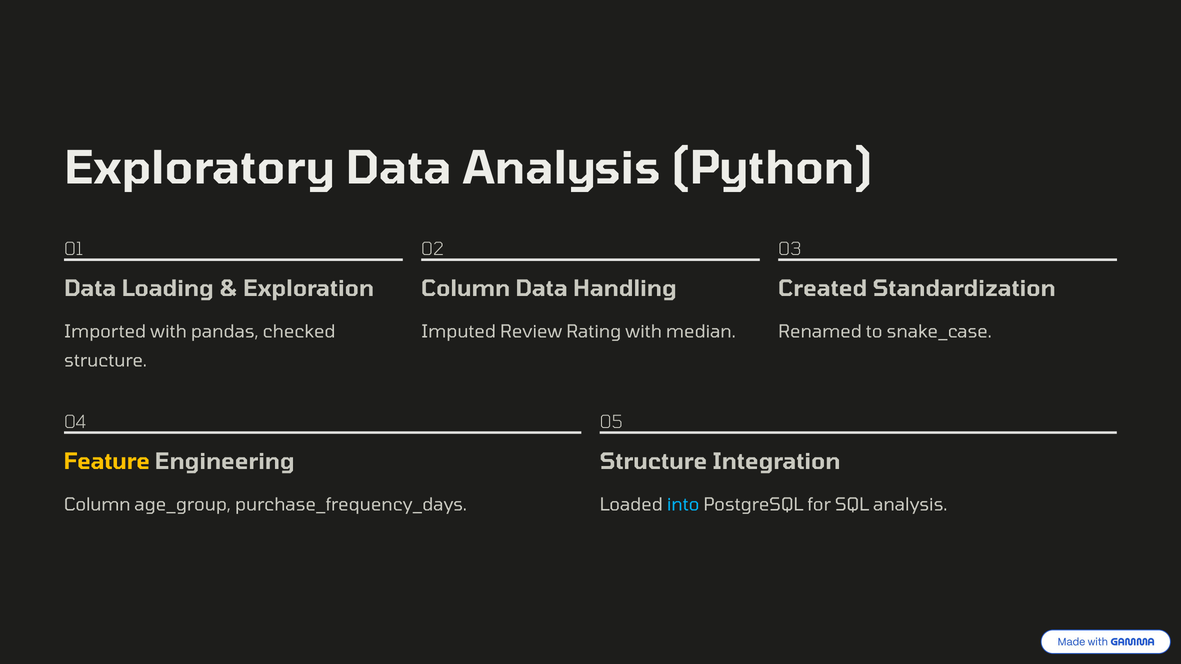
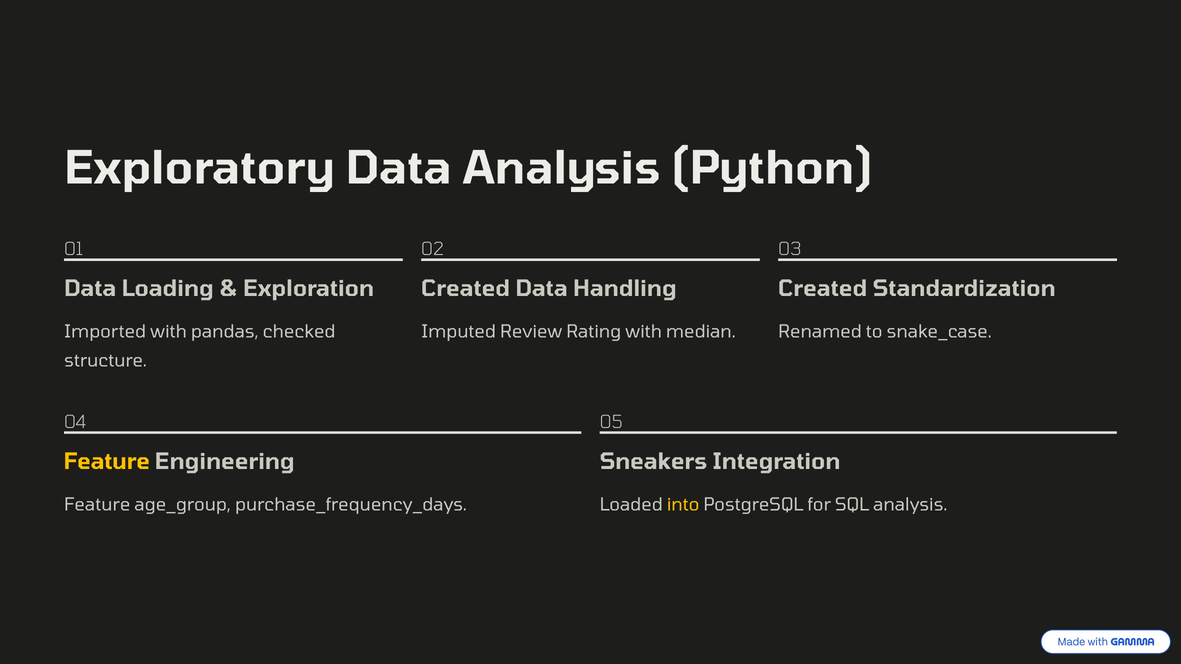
Column: Column -> Created (466, 289)
Structure: Structure -> Sneakers (653, 462)
Column: Column -> Feature (97, 505)
into colour: light blue -> yellow (683, 505)
